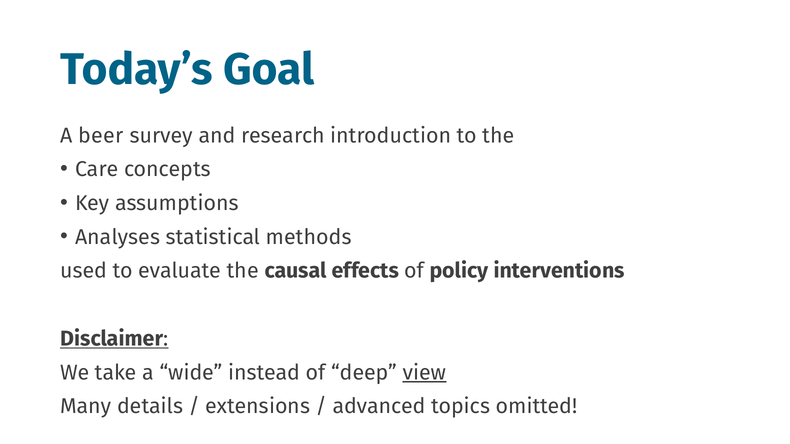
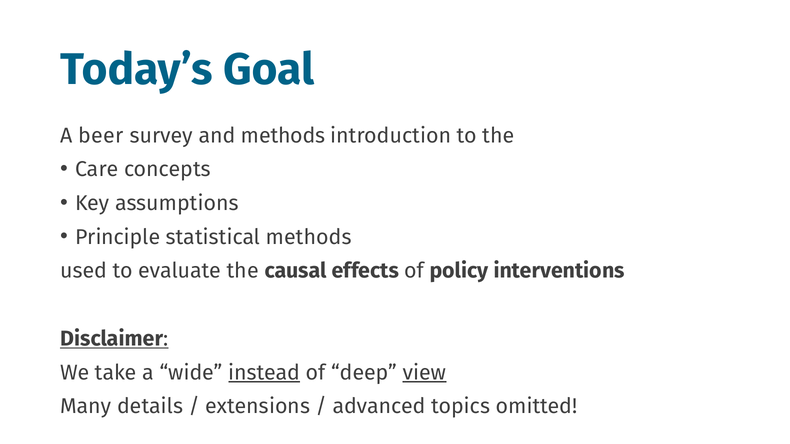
and research: research -> methods (283, 136)
Analyses: Analyses -> Principle (118, 237)
instead underline: none -> present (264, 373)
